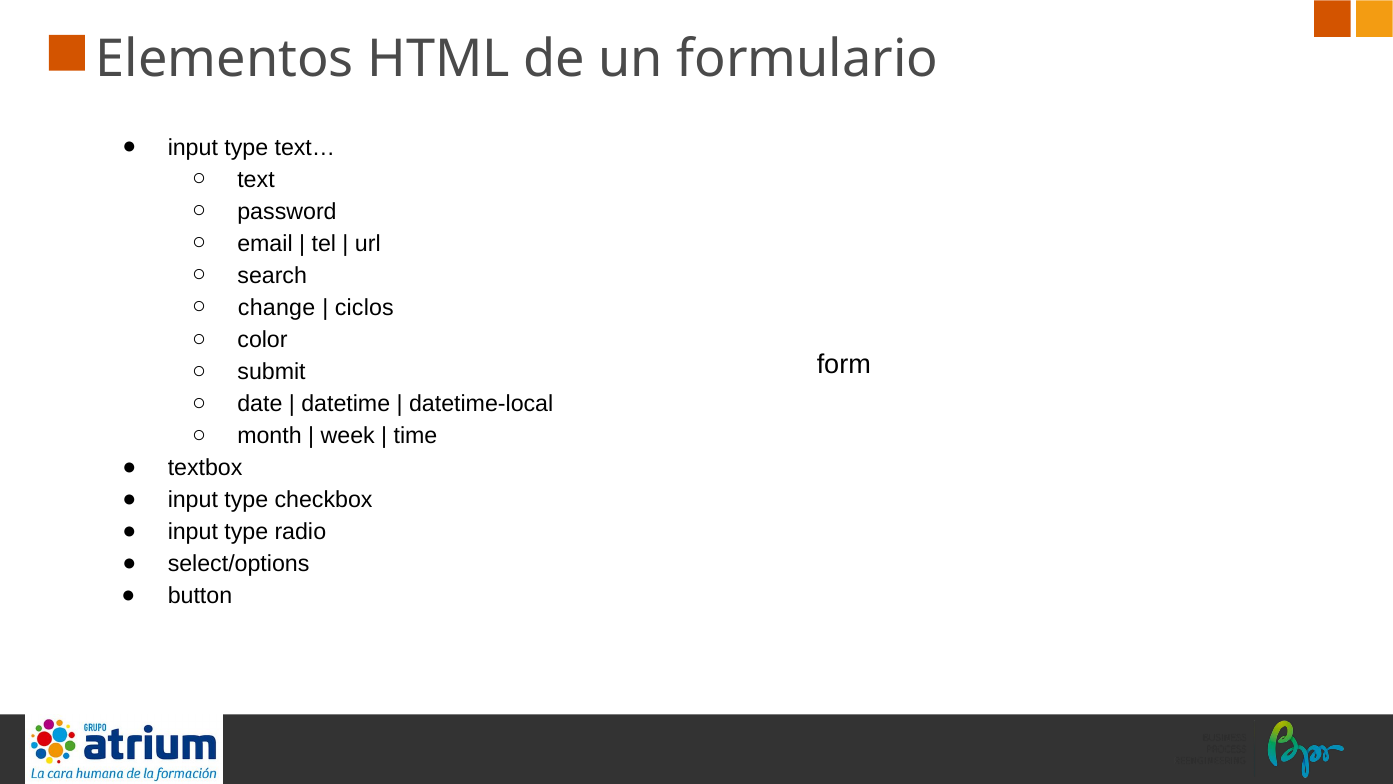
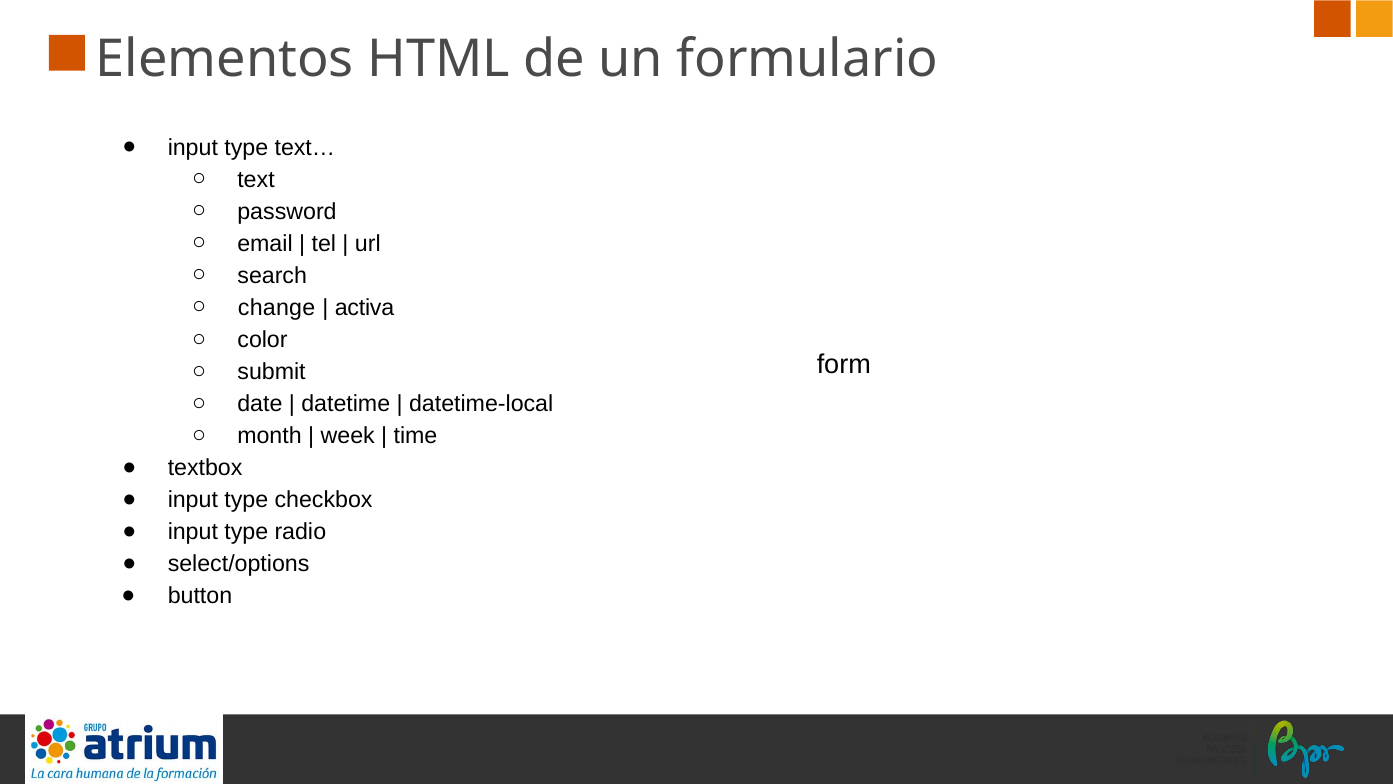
ciclos: ciclos -> activa (365, 307)
